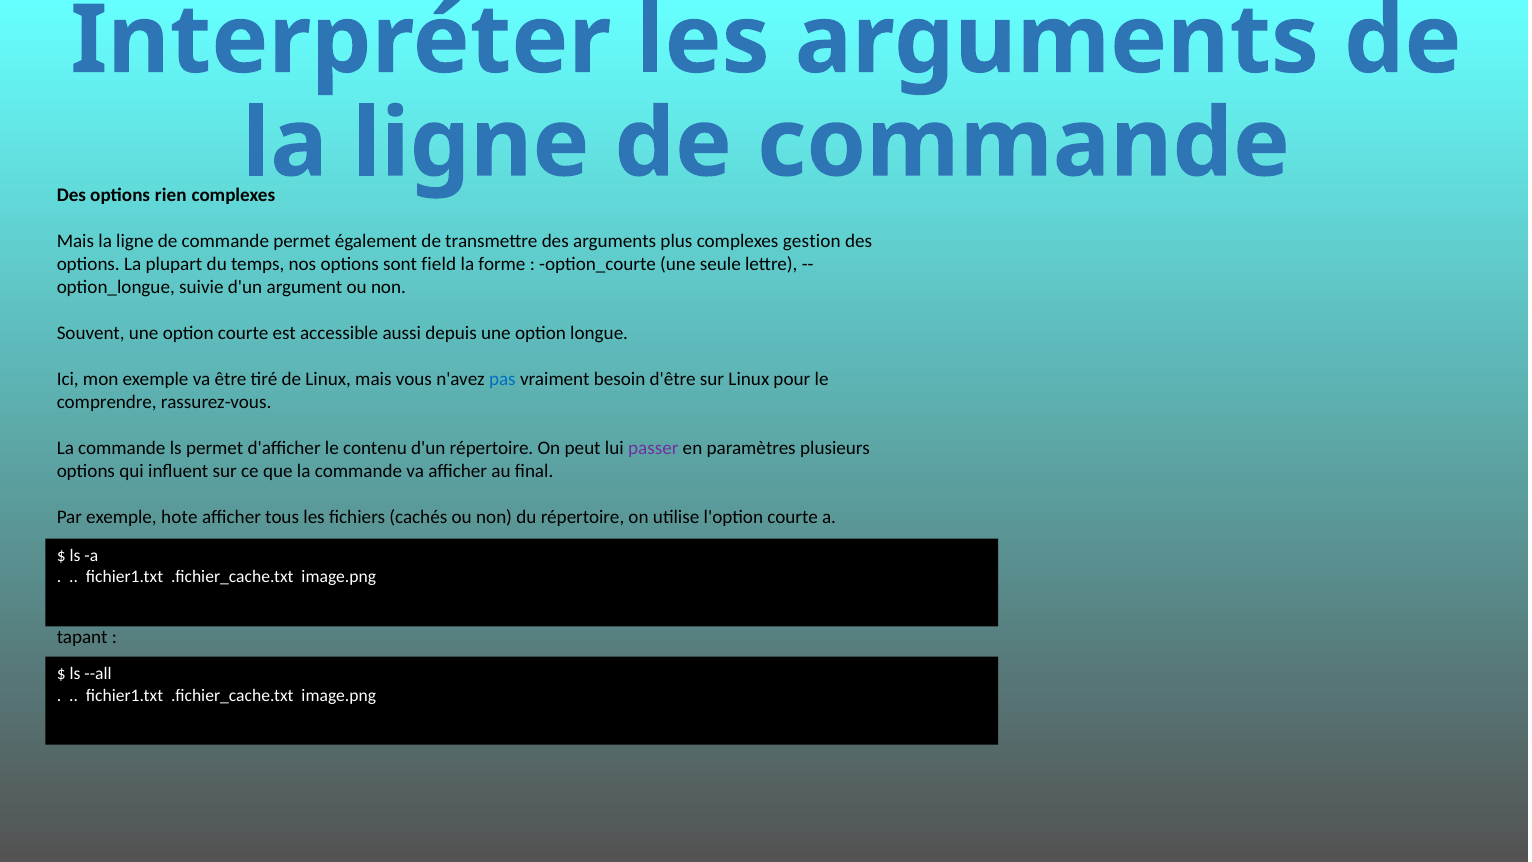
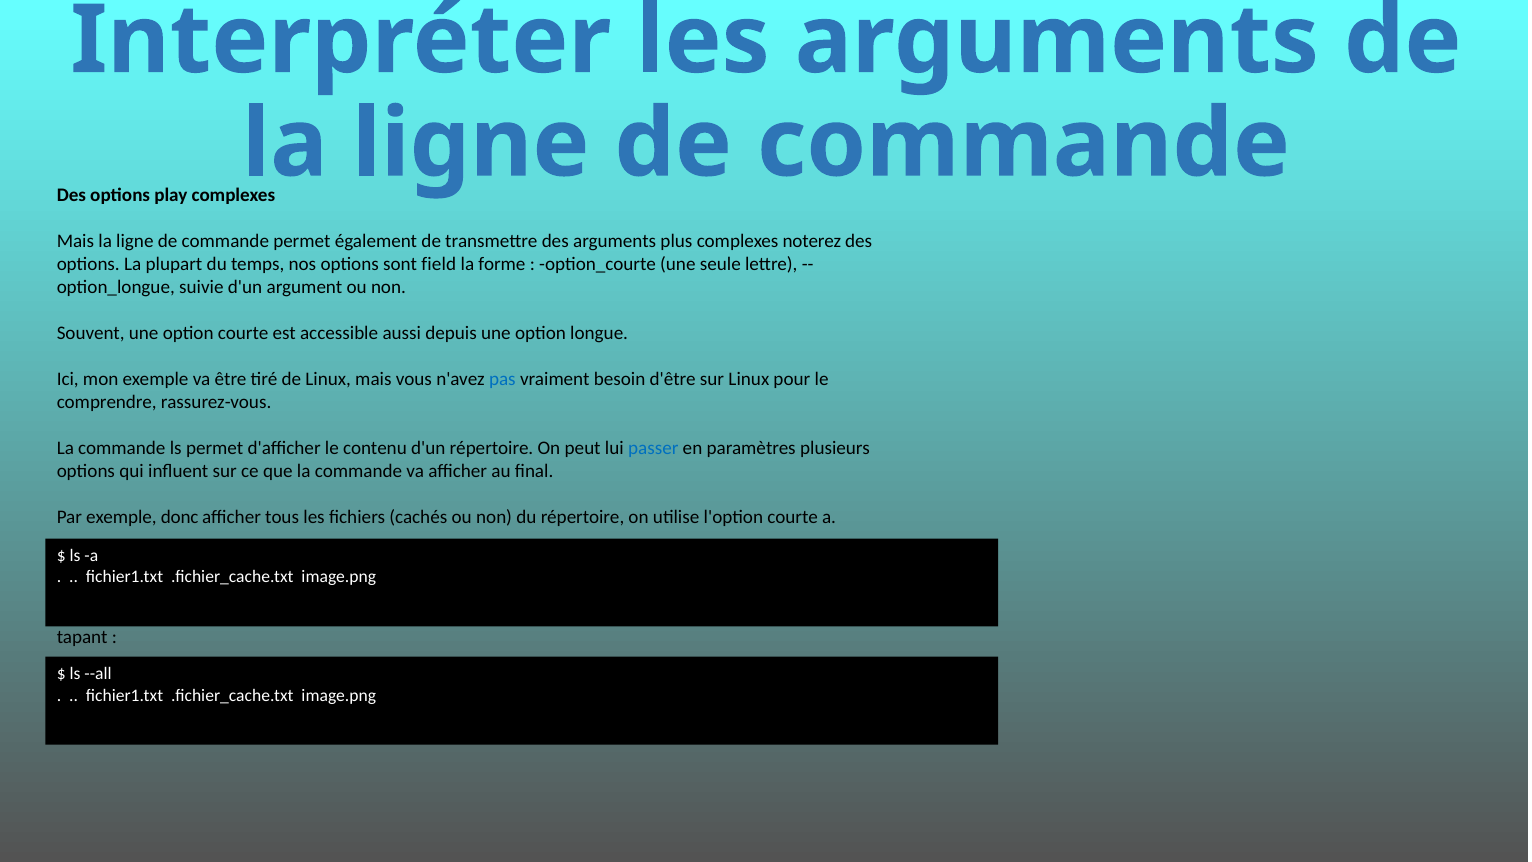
rien: rien -> play (171, 196)
gestion: gestion -> noterez (812, 242)
passer colour: purple -> blue (653, 448)
exemple hote: hote -> donc (180, 517)
